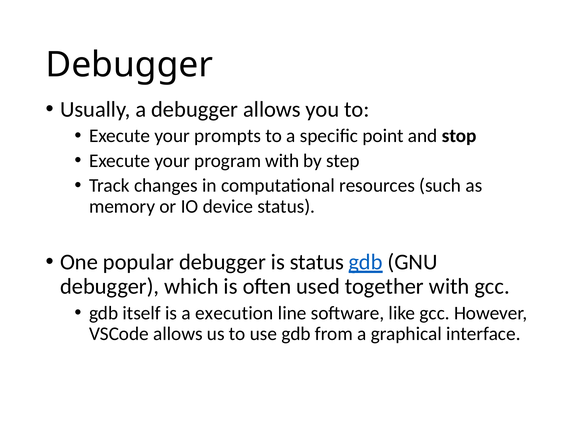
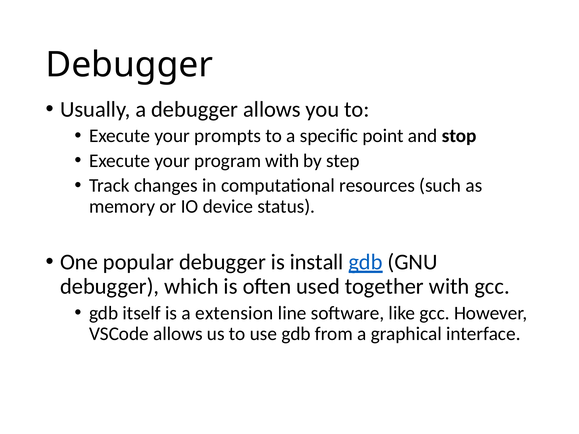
is status: status -> install (317, 262)
execution: execution -> extension (234, 313)
